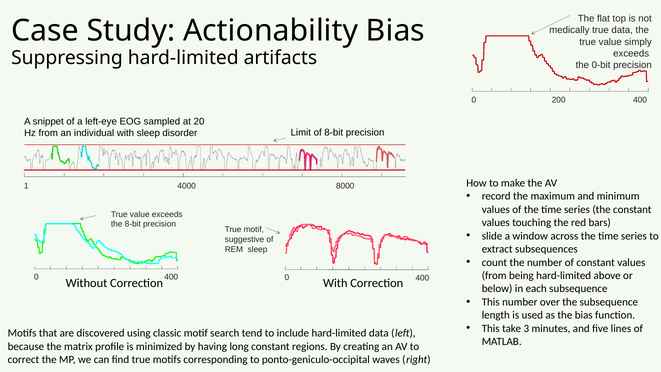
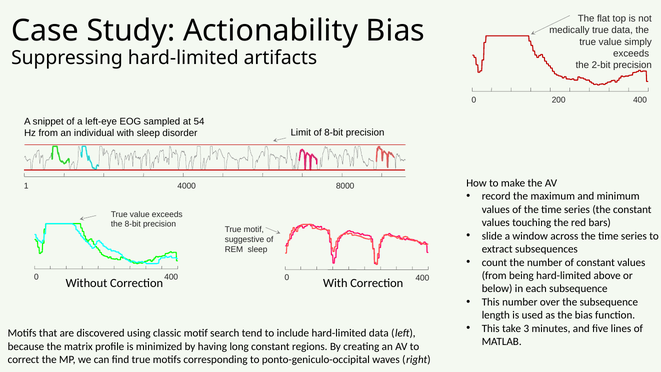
0-bit: 0-bit -> 2-bit (601, 65)
20: 20 -> 54 (199, 121)
